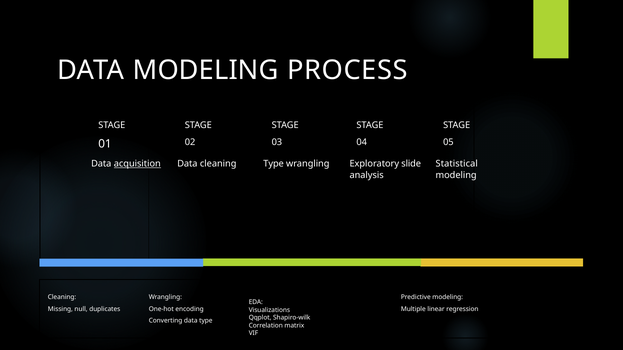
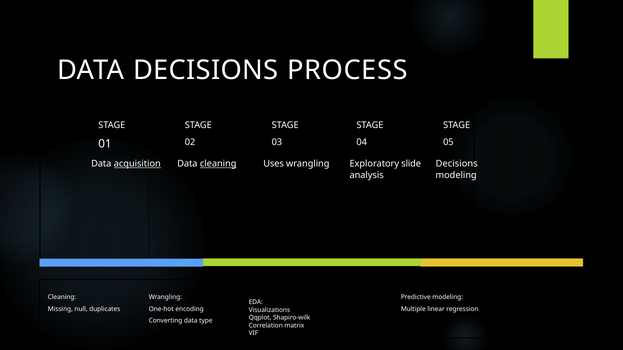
DATA MODELING: MODELING -> DECISIONS (206, 70)
cleaning underline: none -> present (218, 164)
Type: Type -> Uses (274, 164)
Statistical: Statistical -> Decisions (457, 164)
